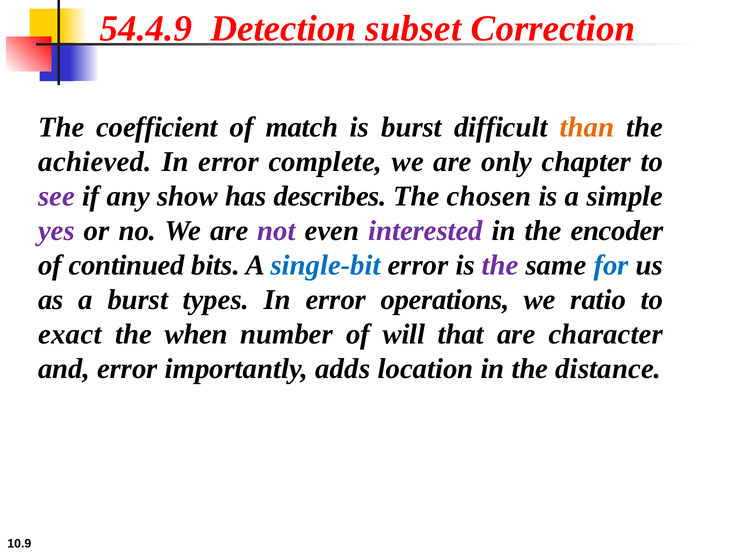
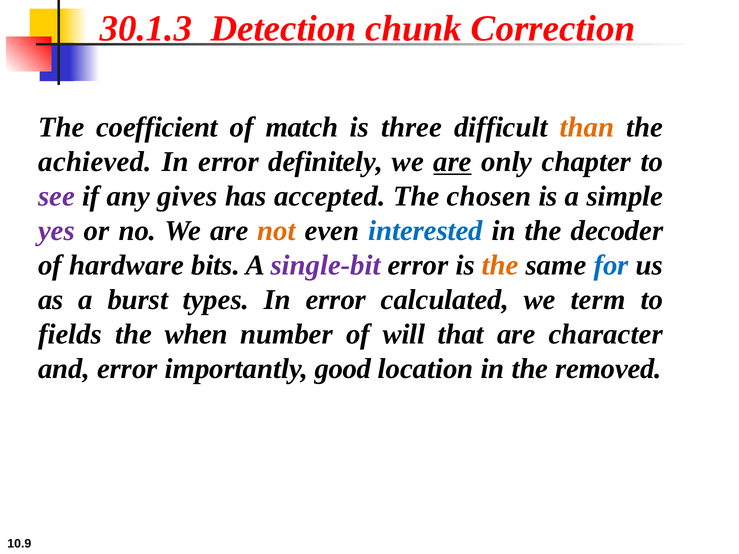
54.4.9: 54.4.9 -> 30.1.3 (146, 28)
subset: subset -> chunk (414, 28)
is burst: burst -> three (412, 127)
complete: complete -> definitely (326, 162)
are underline: none -> present (453, 162)
show: show -> gives (187, 197)
describes: describes -> accepted (330, 197)
not colour: purple -> orange (277, 231)
interested colour: purple -> blue (425, 231)
encoder: encoder -> decoder (617, 231)
continued: continued -> hardware (127, 266)
single-bit colour: blue -> purple (326, 266)
the colour: purple -> orange (500, 266)
operations: operations -> calculated (445, 300)
ratio: ratio -> term (598, 300)
exact: exact -> fields (70, 335)
adds: adds -> good (343, 369)
distance: distance -> removed (608, 369)
